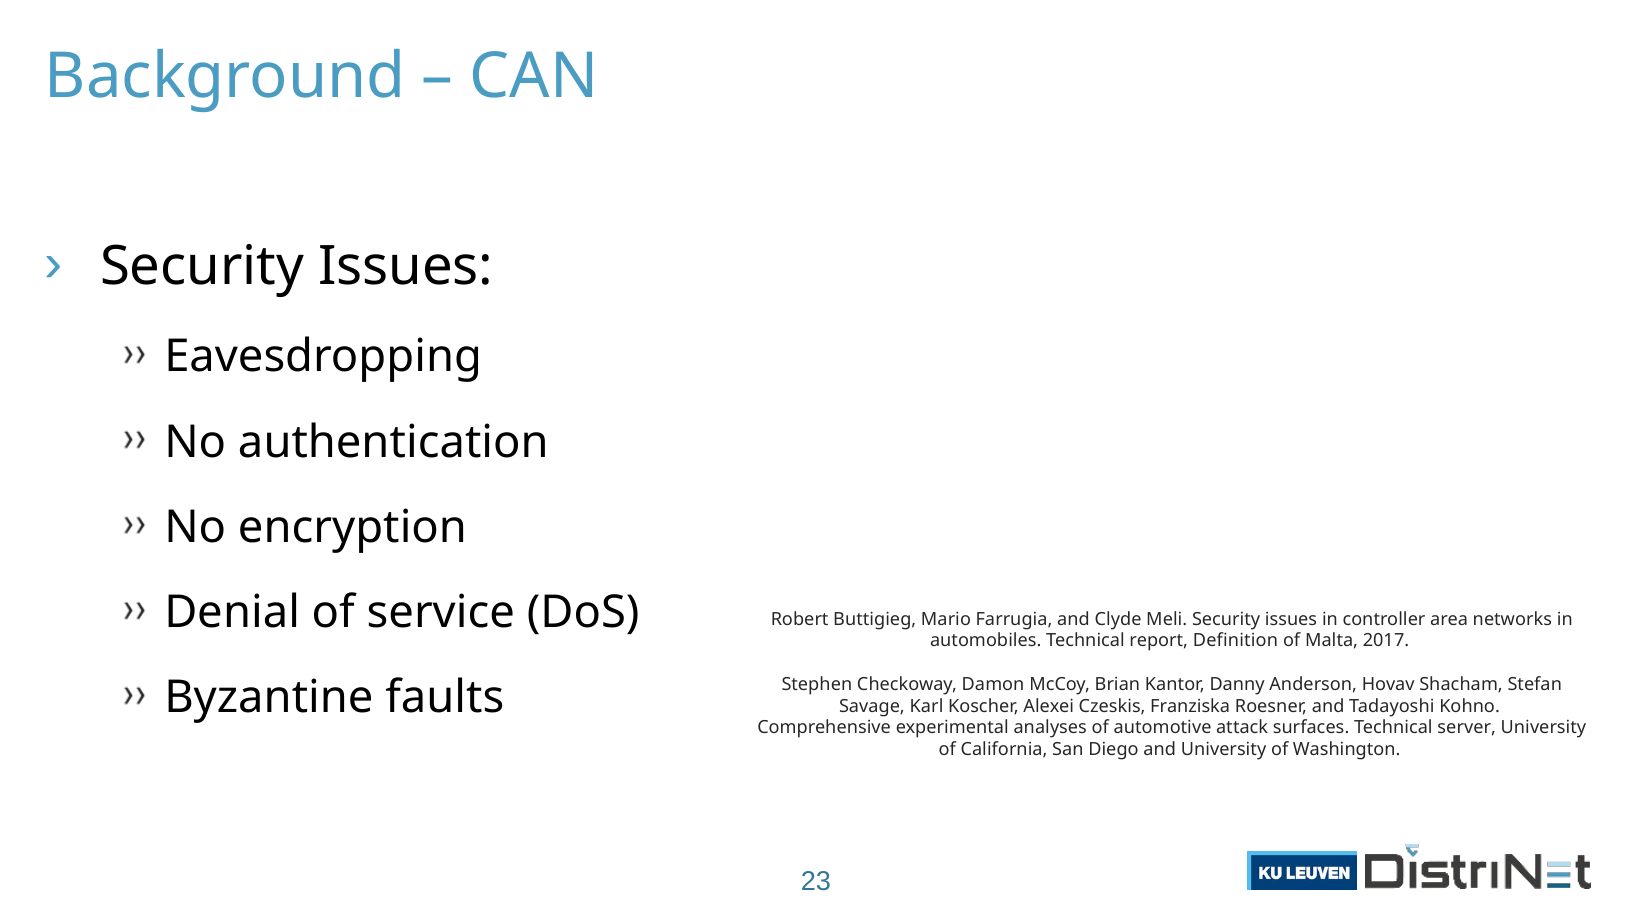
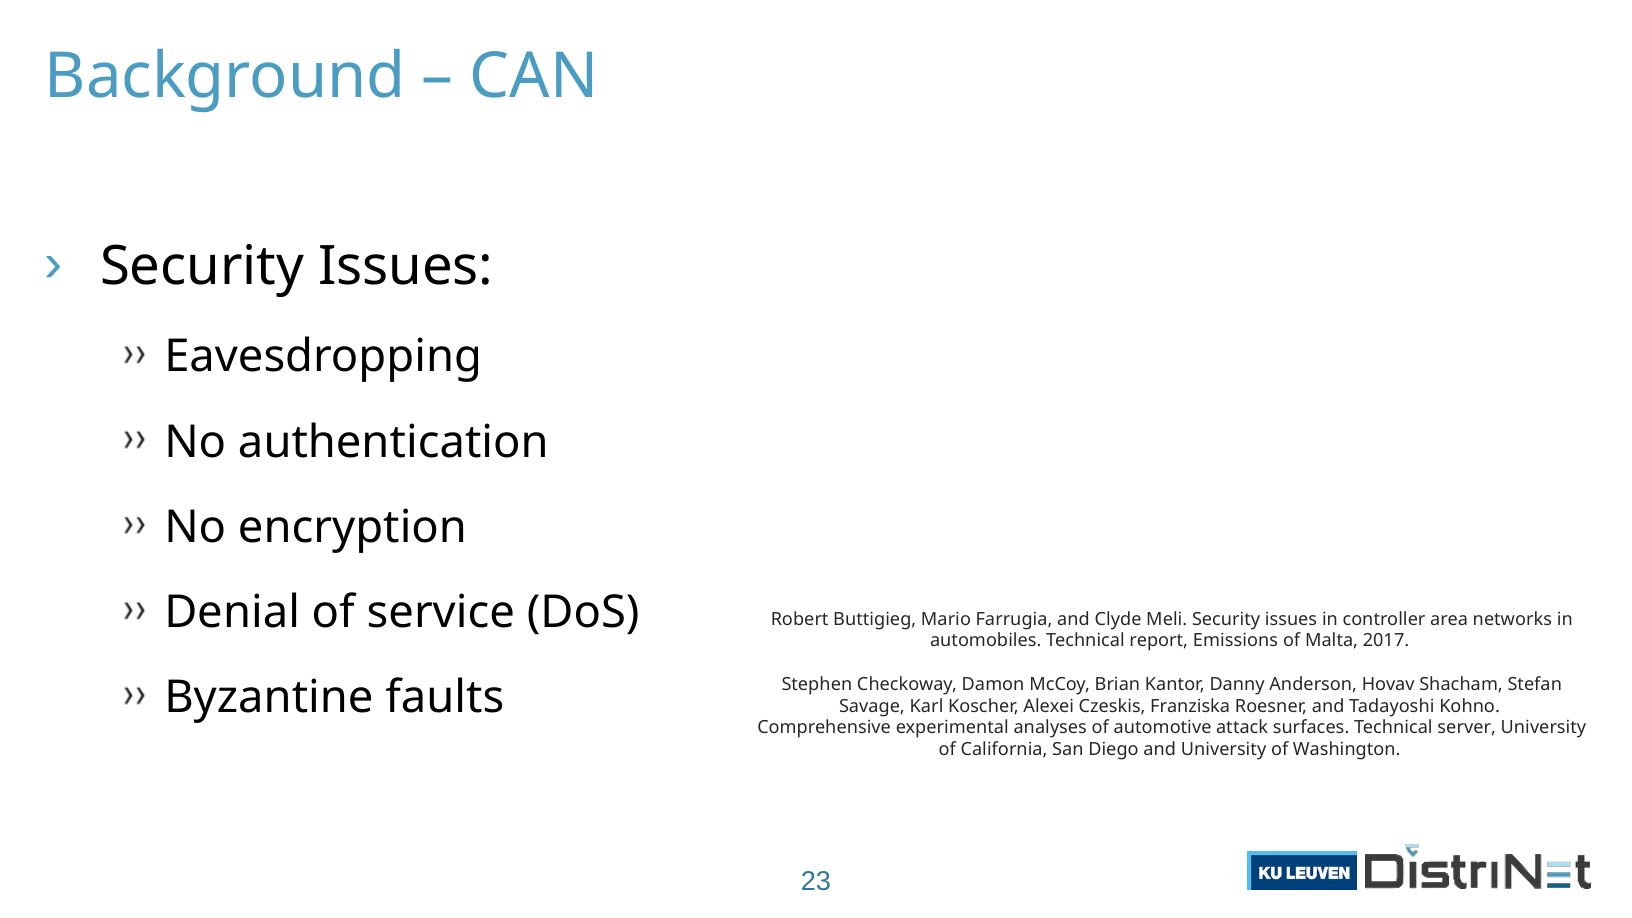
Definition: Definition -> Emissions (1236, 641)
